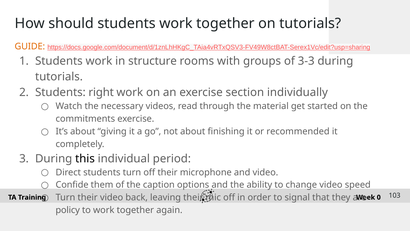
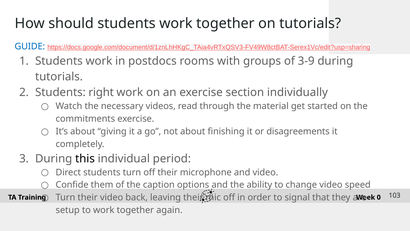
GUIDE colour: orange -> blue (30, 46)
structure: structure -> postdocs (152, 61)
3-3: 3-3 -> 3-9 (306, 61)
recommended: recommended -> disagreements (298, 131)
policy: policy -> setup (68, 210)
